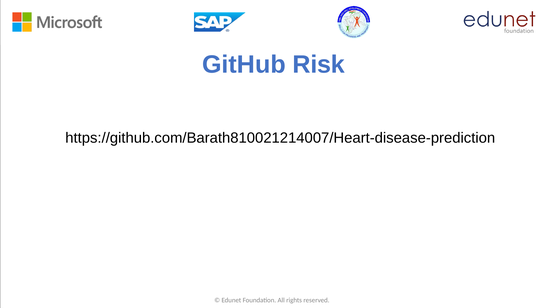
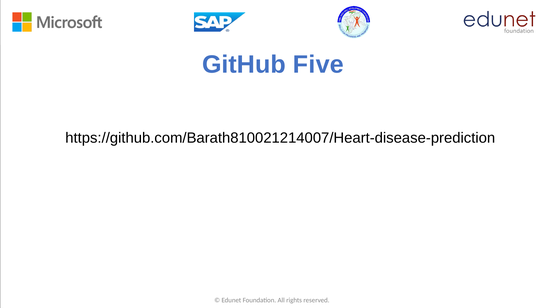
Risk: Risk -> Five (318, 65)
